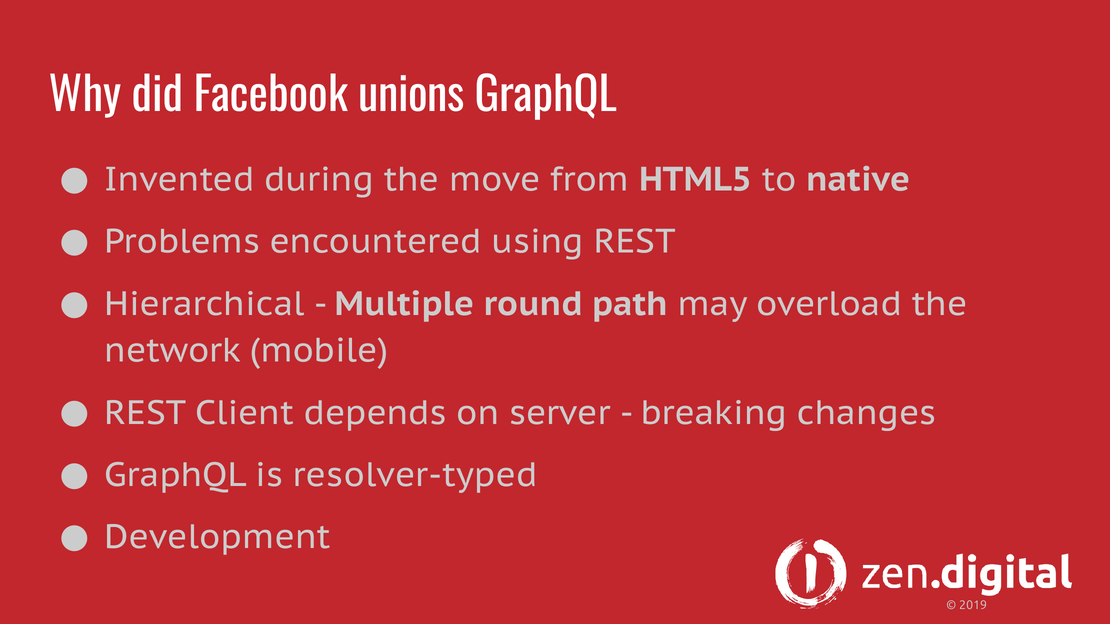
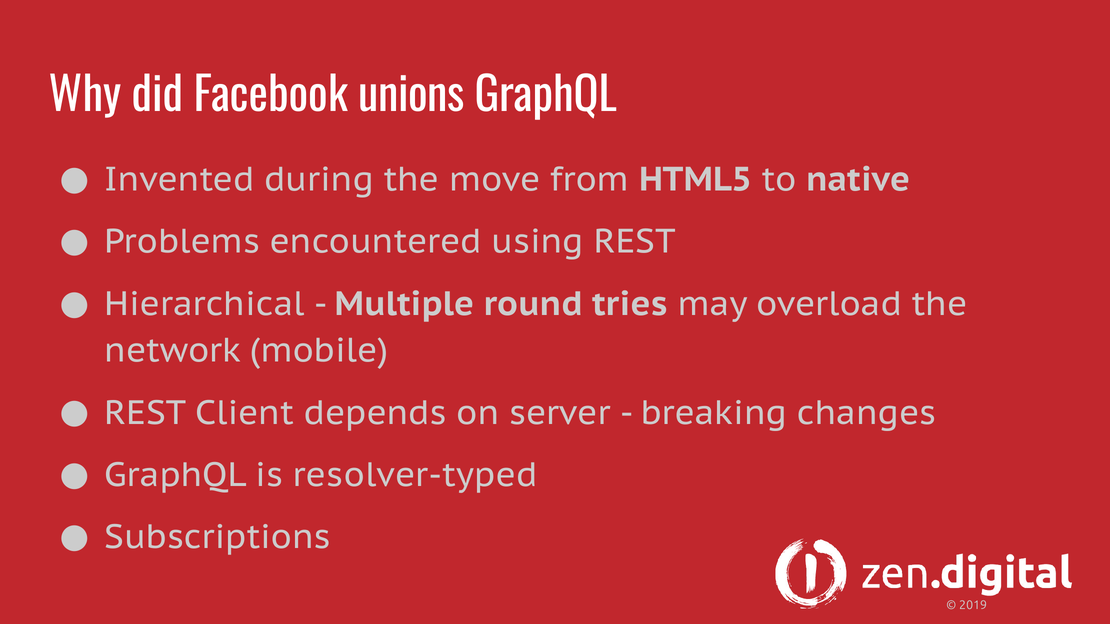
path: path -> tries (630, 304)
Development: Development -> Subscriptions (218, 537)
